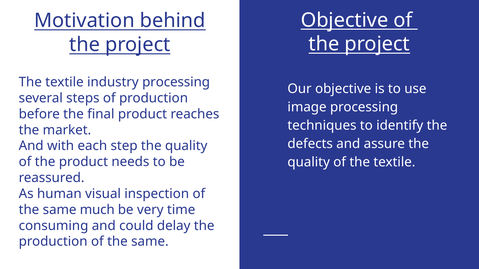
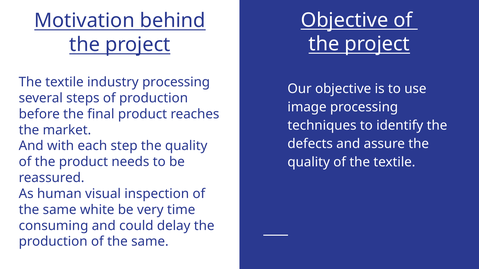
much: much -> white (97, 210)
